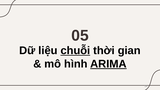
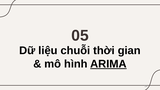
chuỗi underline: present -> none (75, 51)
